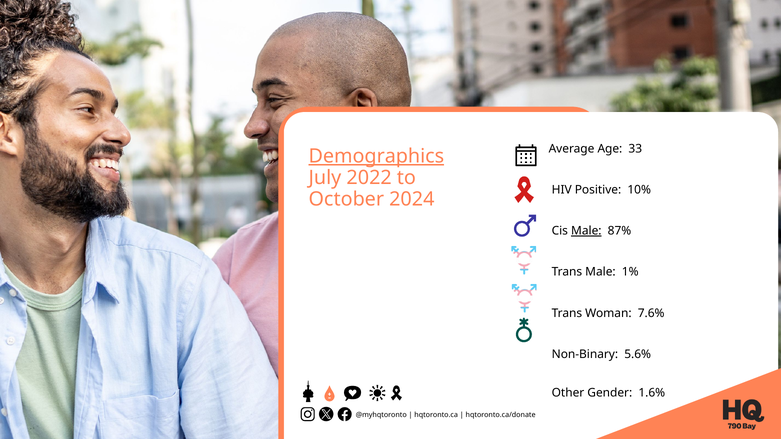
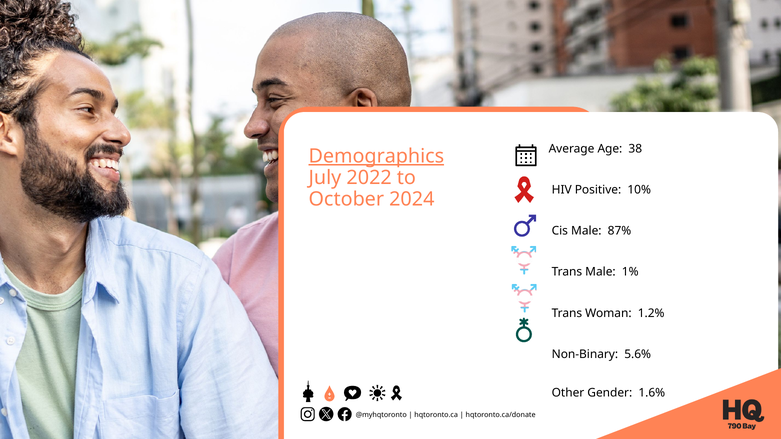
33: 33 -> 38 (635, 149)
Male underline: present -> none (586, 231)
7.6%: 7.6% -> 1.2% (651, 313)
